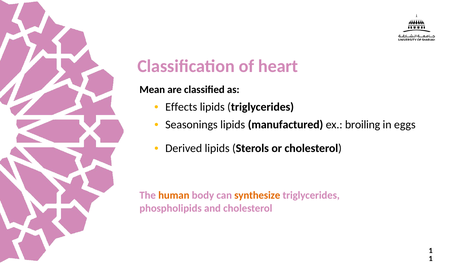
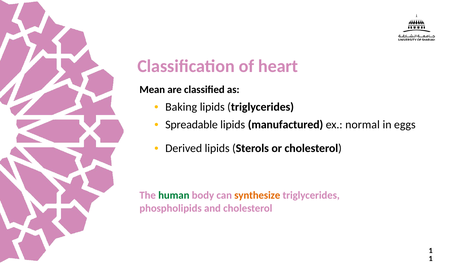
Effects: Effects -> Baking (181, 107)
Seasonings: Seasonings -> Spreadable (192, 125)
broiling: broiling -> normal (363, 125)
human colour: orange -> green (174, 195)
